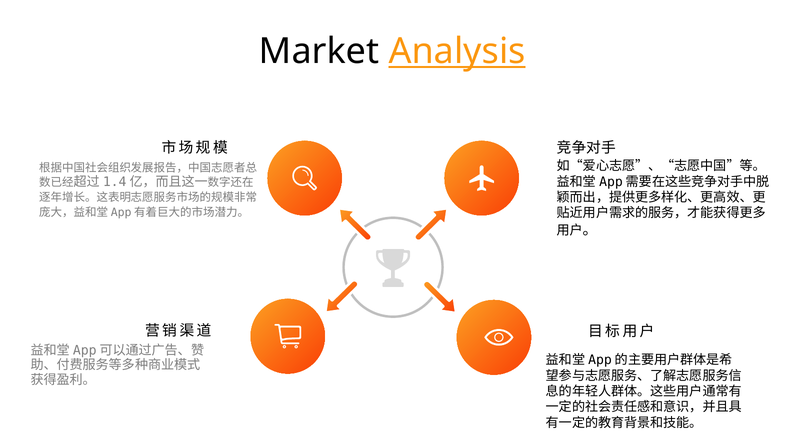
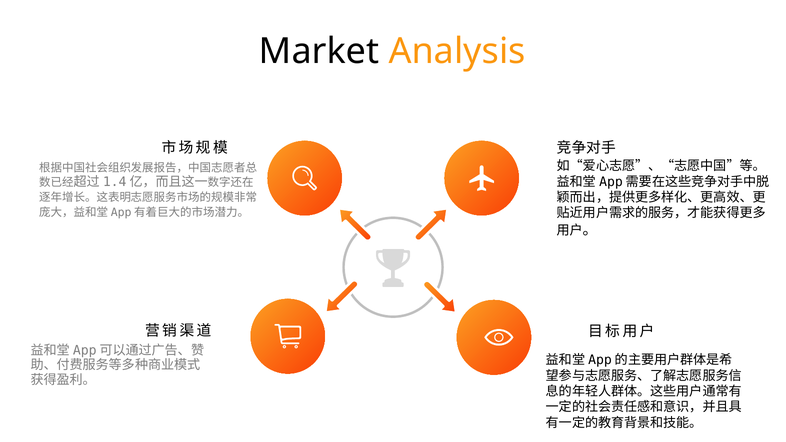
Analysis underline: present -> none (457, 51)
